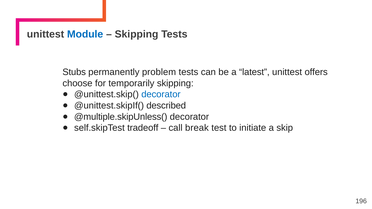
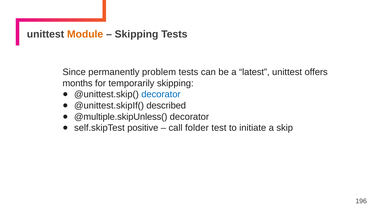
Module colour: blue -> orange (85, 34)
Stubs: Stubs -> Since (74, 72)
choose: choose -> months (78, 83)
tradeoff: tradeoff -> positive (143, 128)
break: break -> folder (197, 128)
